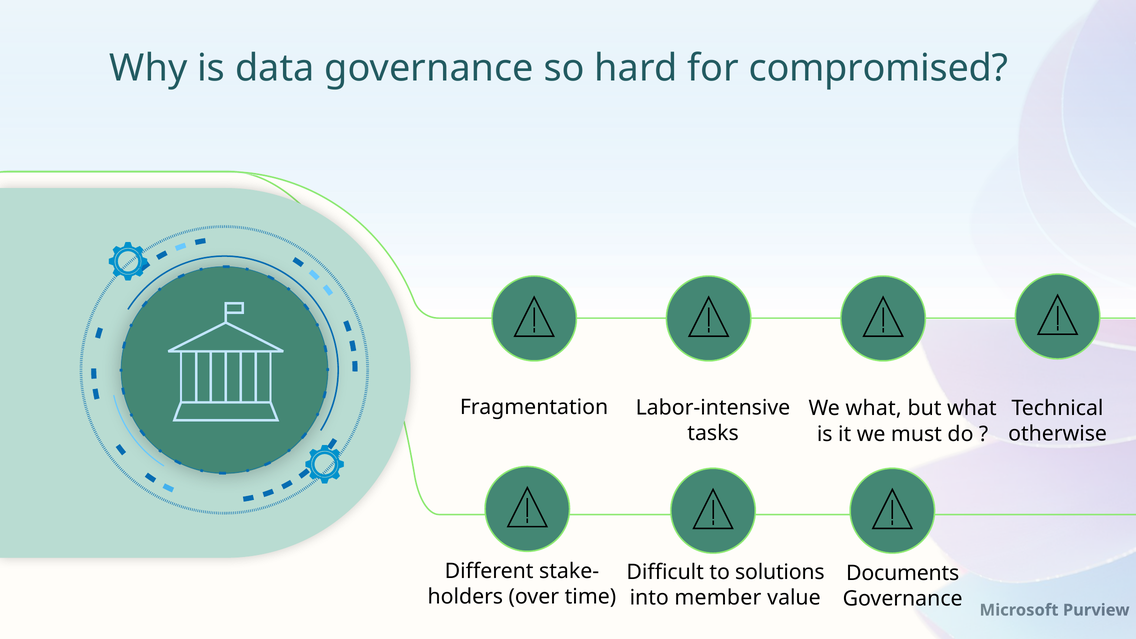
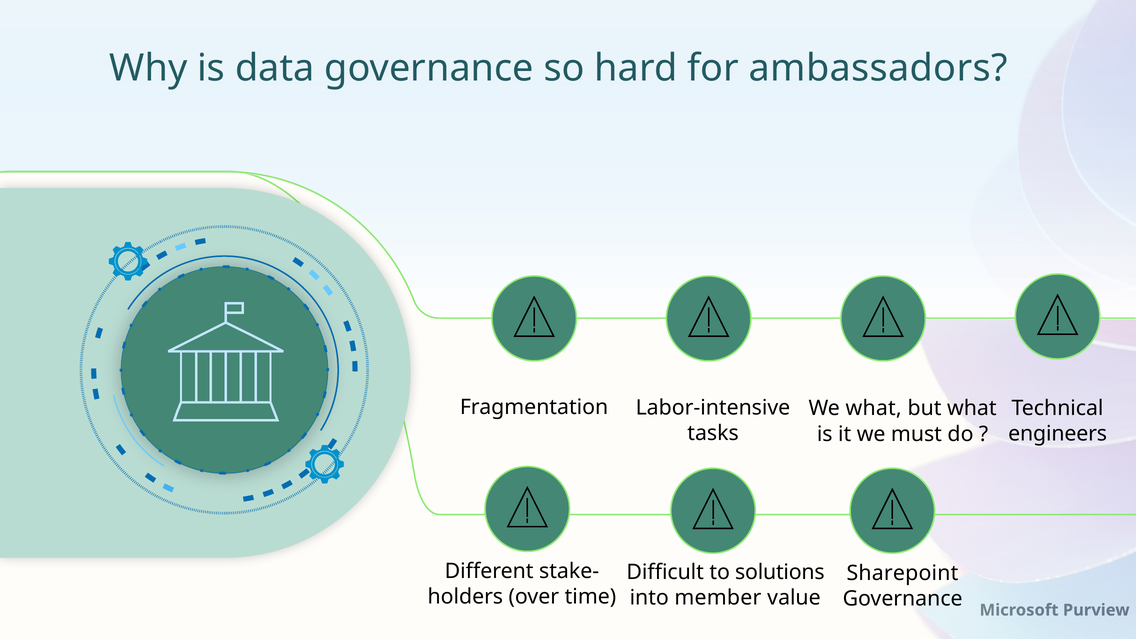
compromised: compromised -> ambassadors (878, 68)
otherwise: otherwise -> engineers (1058, 434)
Documents: Documents -> Sharepoint (902, 573)
